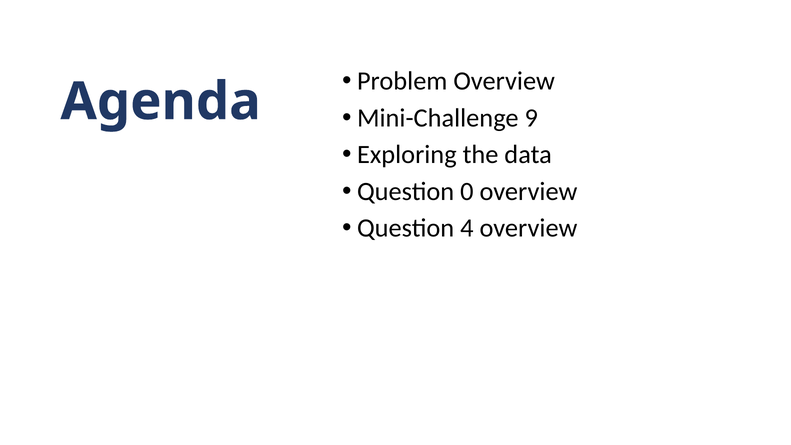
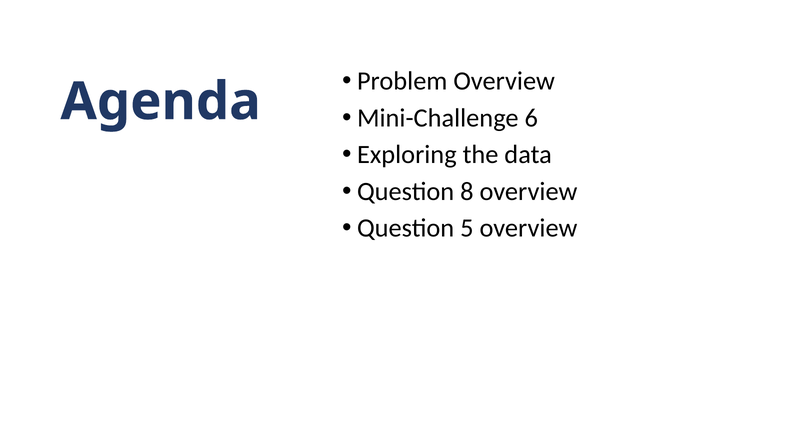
9: 9 -> 6 (531, 118)
0: 0 -> 8 (467, 191)
4: 4 -> 5 (467, 228)
